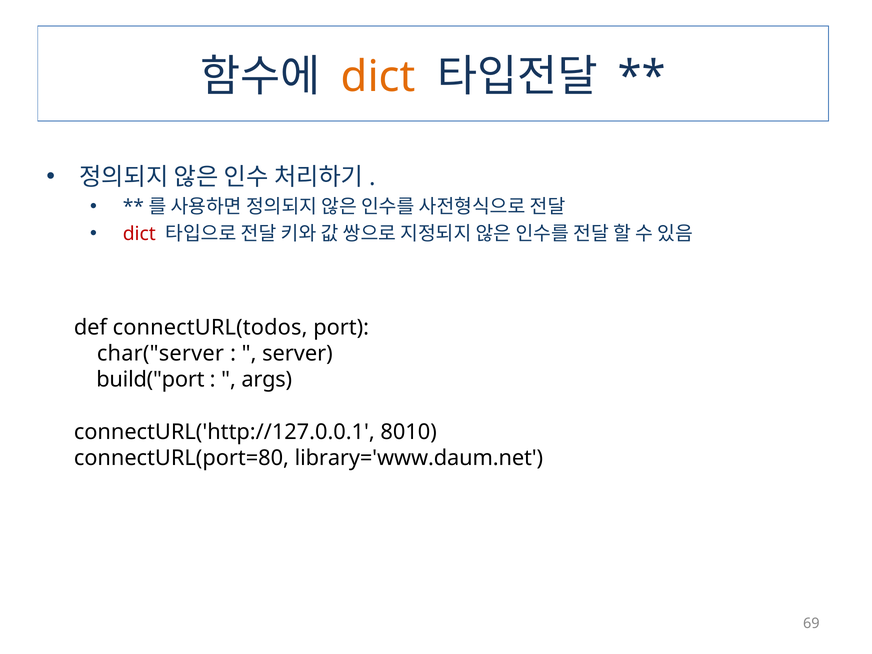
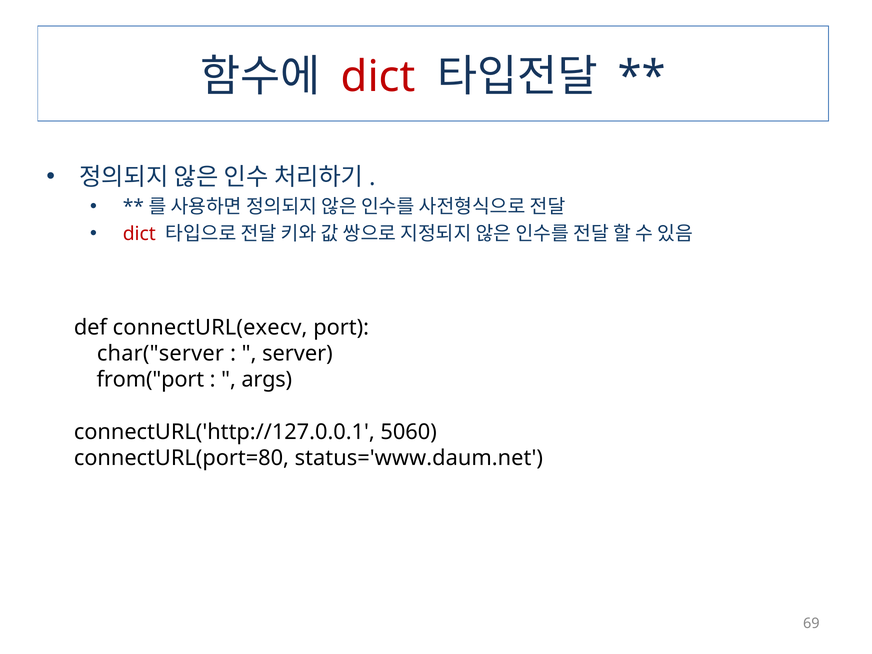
dict colour: orange -> red (378, 77)
connectURL(todos: connectURL(todos -> connectURL(execv (210, 327)
build("port: build("port -> from("port (150, 380)
8010: 8010 -> 5060 (409, 432)
library='www.daum.net: library='www.daum.net -> status='www.daum.net (419, 458)
